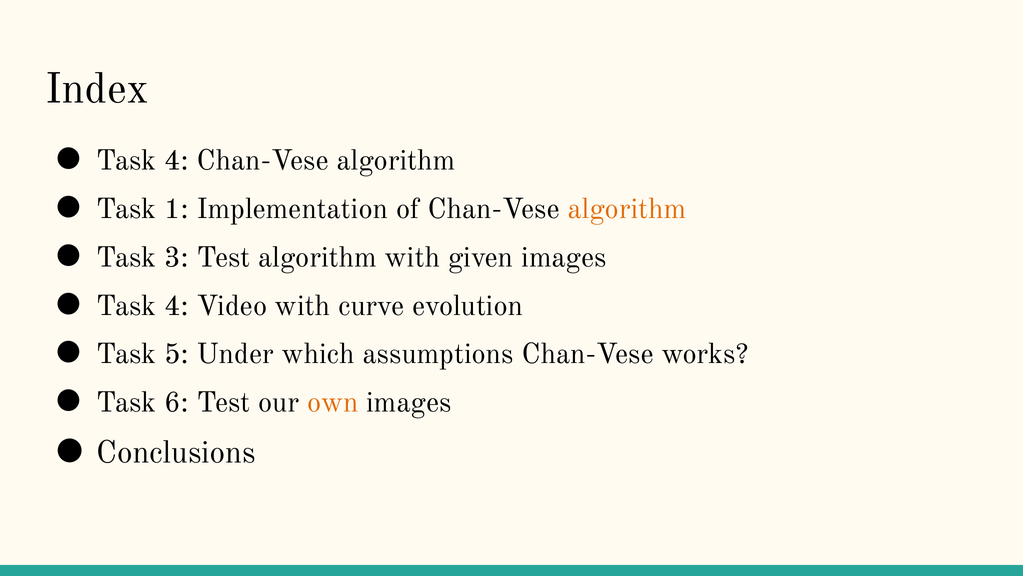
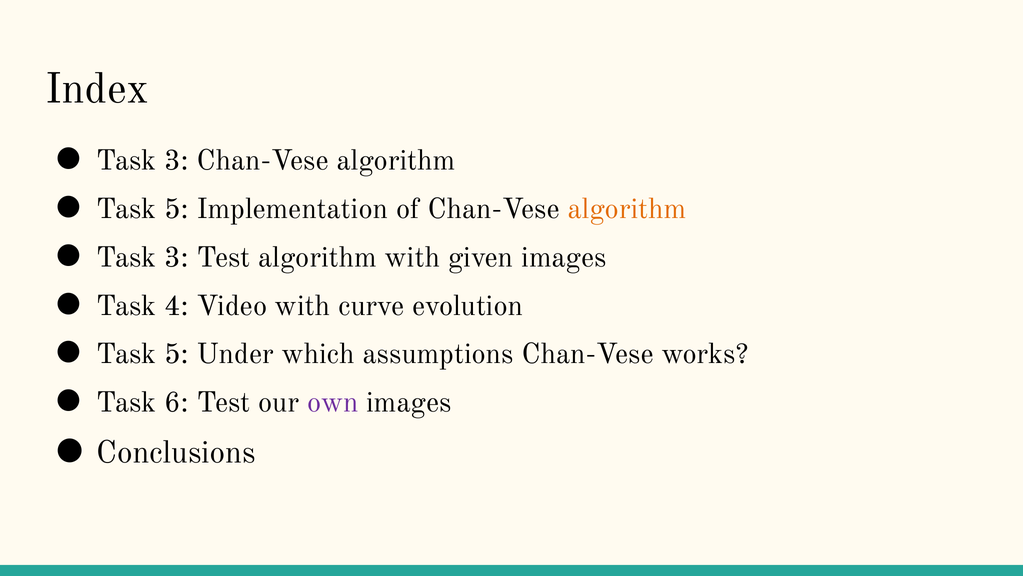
4: 4 -> 3 (176, 160)
1: 1 -> 5 (176, 209)
own colour: orange -> purple (333, 402)
